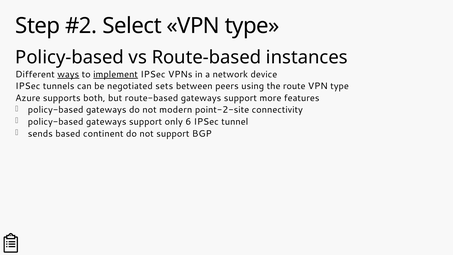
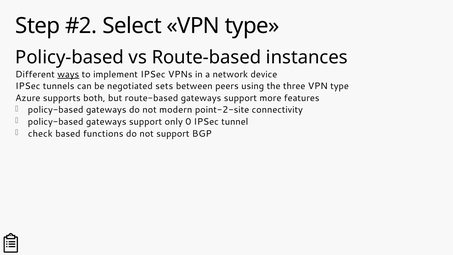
implement underline: present -> none (116, 74)
route: route -> three (294, 86)
6: 6 -> 0 (188, 122)
sends: sends -> check (40, 133)
continent: continent -> functions (103, 133)
